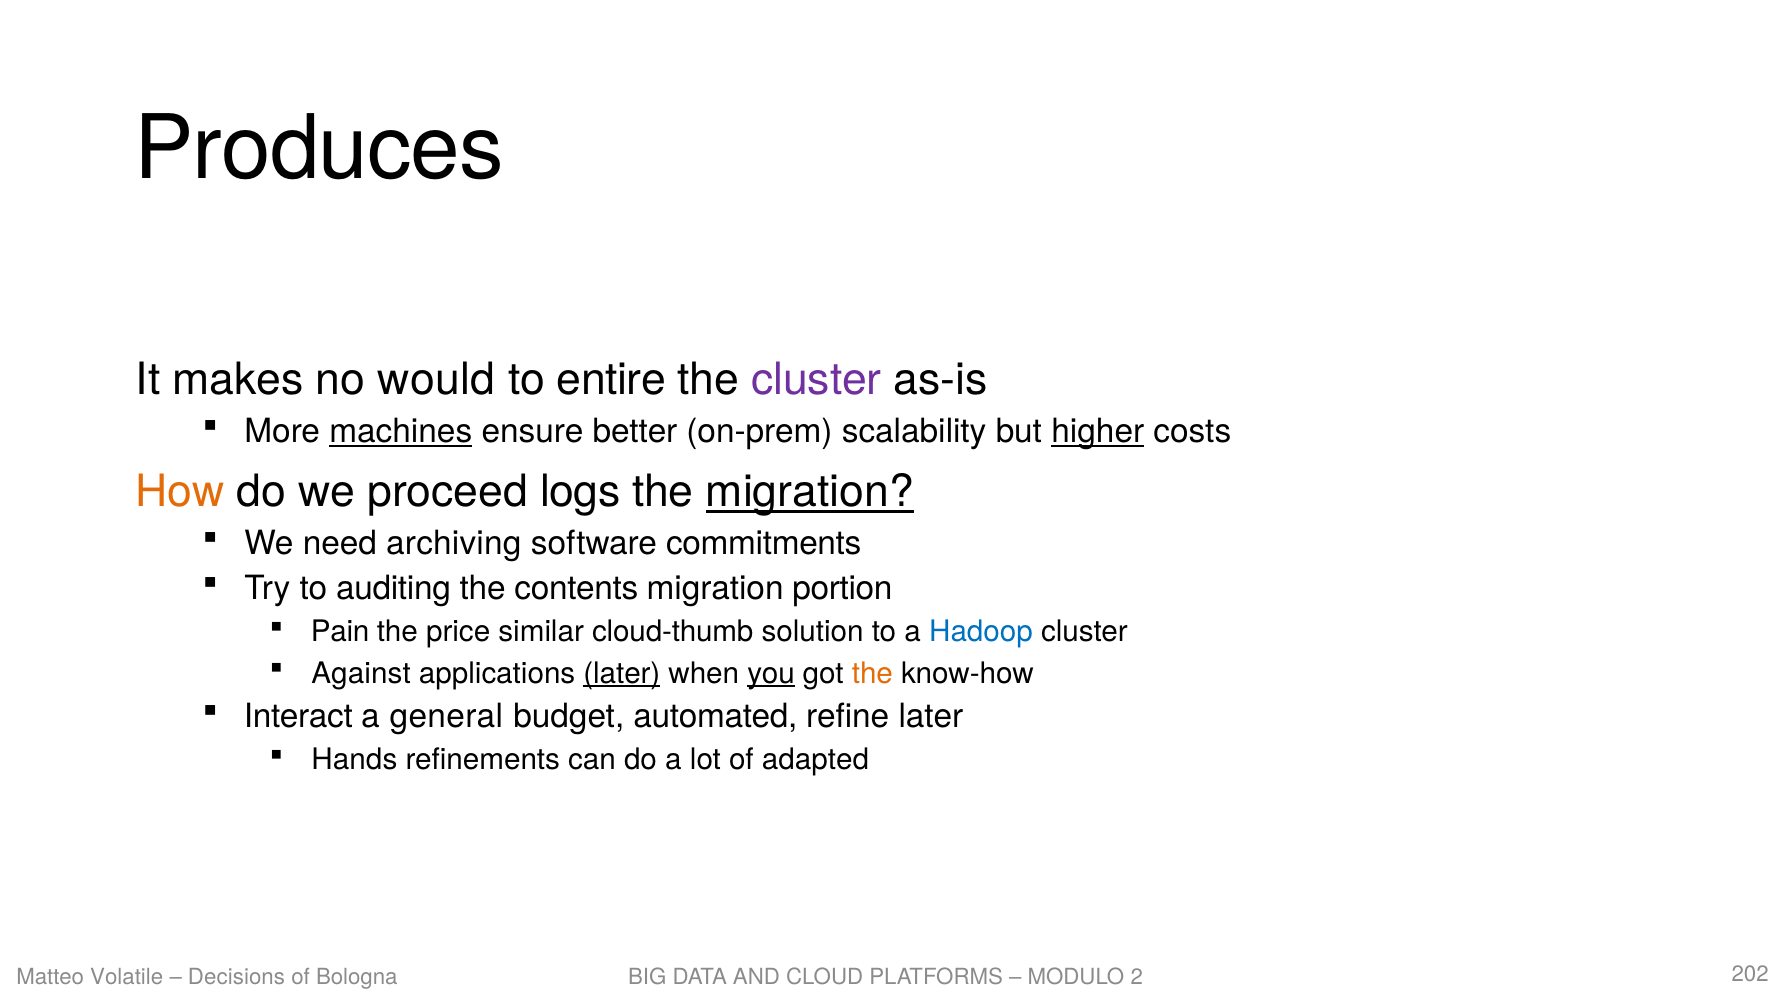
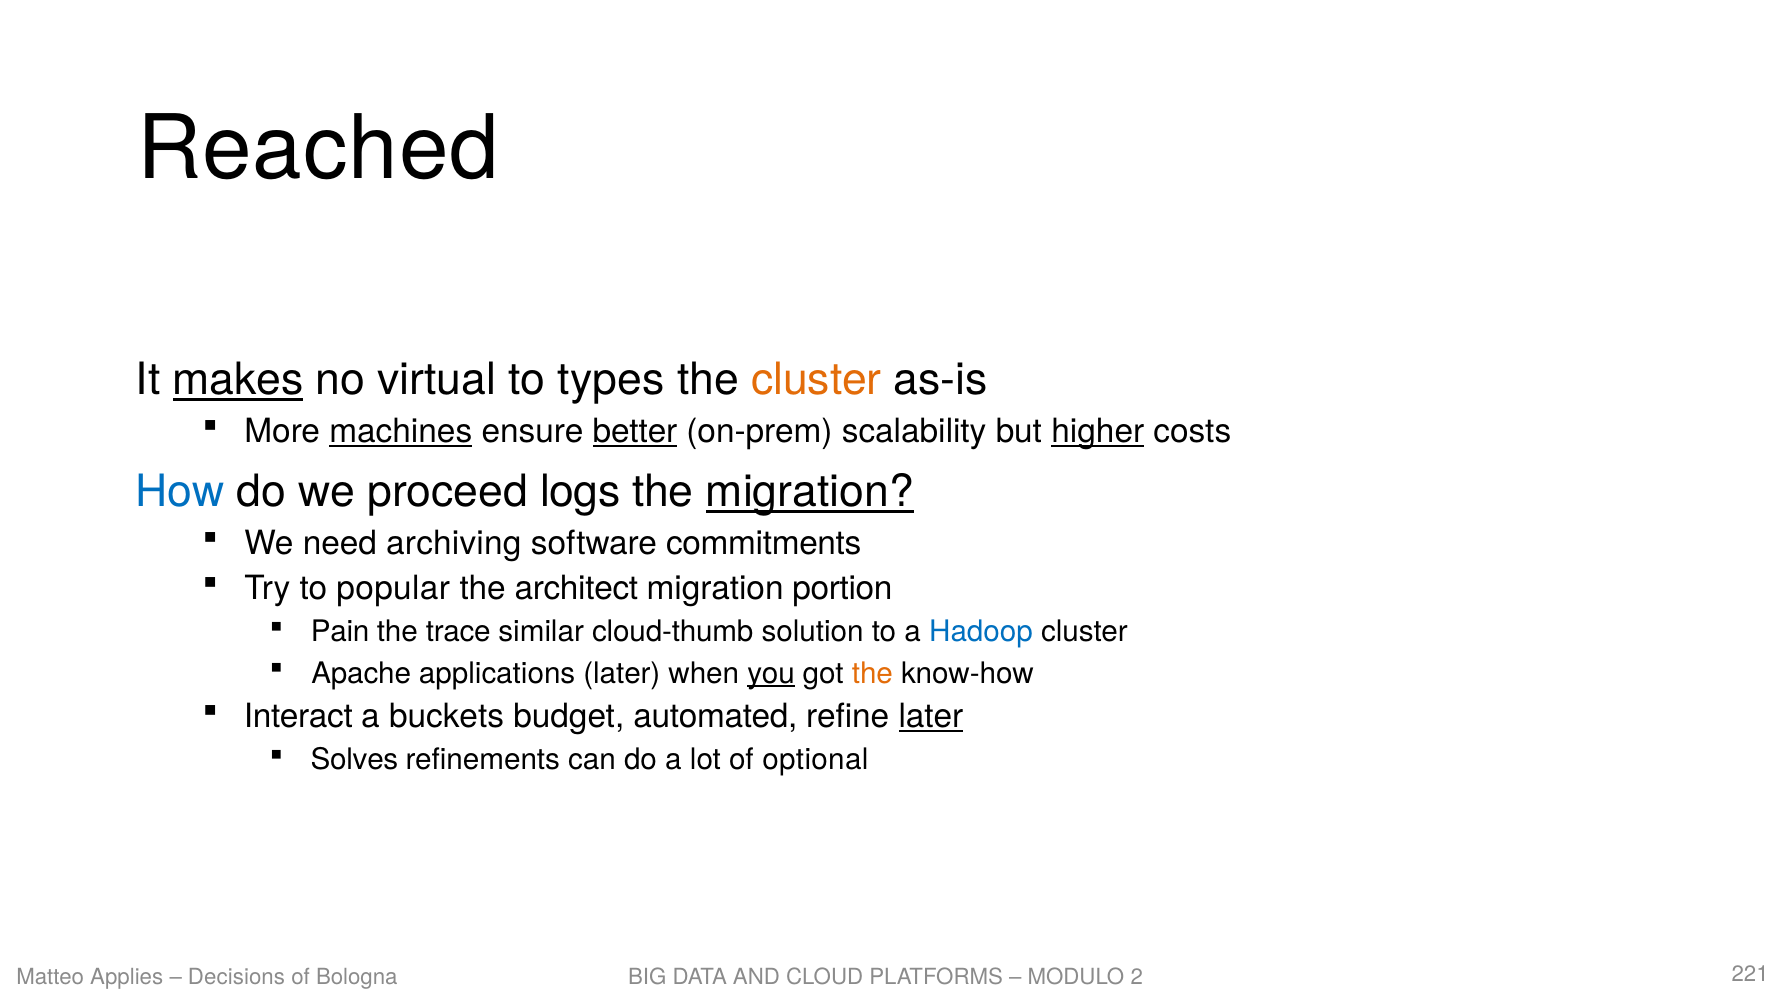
Produces: Produces -> Reached (318, 150)
makes underline: none -> present (238, 380)
would: would -> virtual (437, 380)
entire: entire -> types (611, 380)
cluster colour: purple -> orange (817, 380)
better underline: none -> present (635, 432)
How colour: orange -> blue (180, 492)
auditing: auditing -> popular (393, 589)
contents: contents -> architect (576, 589)
price: price -> trace (458, 632)
Against: Against -> Apache (361, 674)
later underline: present -> none (622, 674)
general: general -> buckets (447, 717)
later underline: none -> present (931, 717)
Hands: Hands -> Solves (355, 760)
adapted: adapted -> optional (815, 760)
Volatile: Volatile -> Applies (127, 977)
202: 202 -> 221 (1750, 975)
